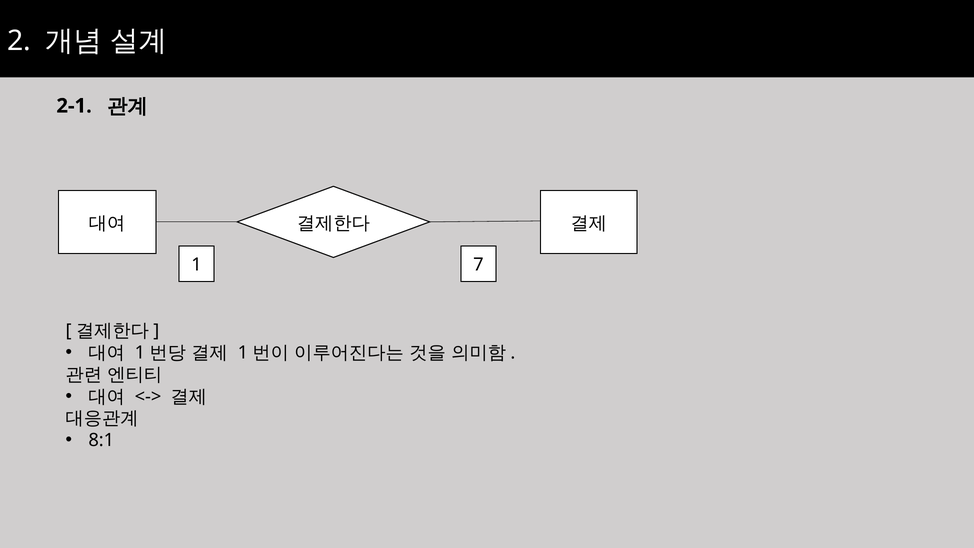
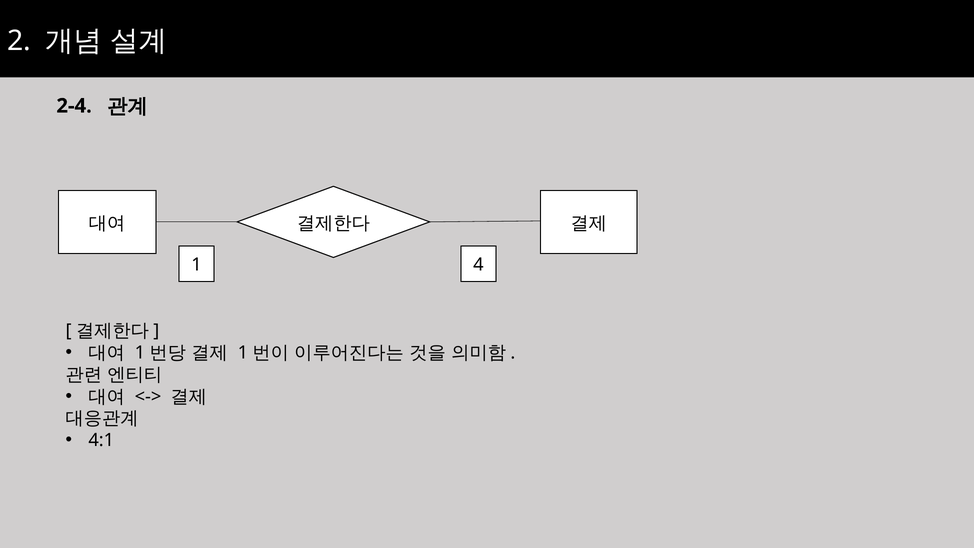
2-1: 2-1 -> 2-4 (74, 106)
7: 7 -> 4 (478, 265)
8:1: 8:1 -> 4:1 (101, 440)
